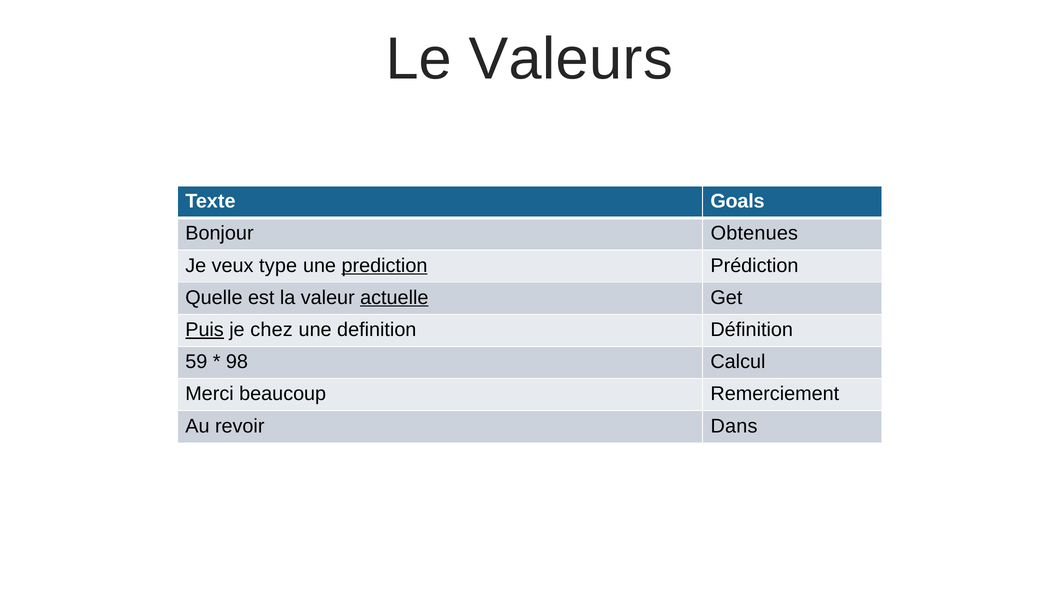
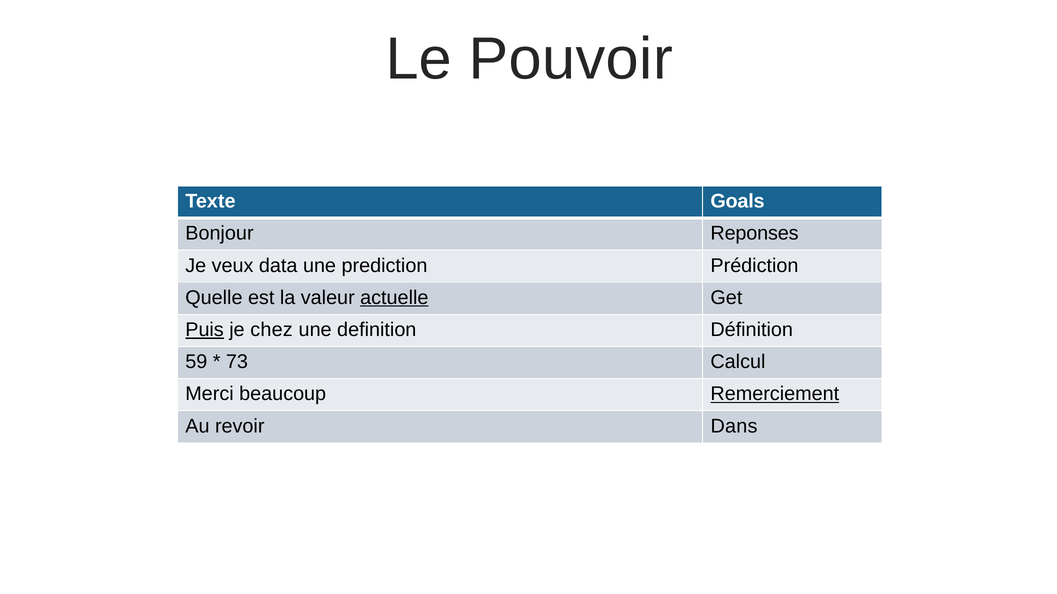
Valeurs: Valeurs -> Pouvoir (571, 59)
Obtenues: Obtenues -> Reponses (755, 234)
type: type -> data (278, 266)
prediction underline: present -> none (384, 266)
98: 98 -> 73 (237, 362)
Remerciement underline: none -> present (775, 394)
